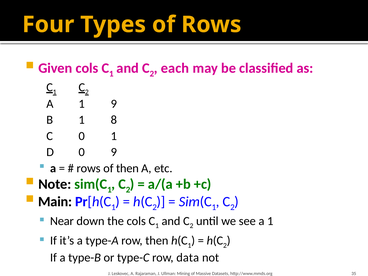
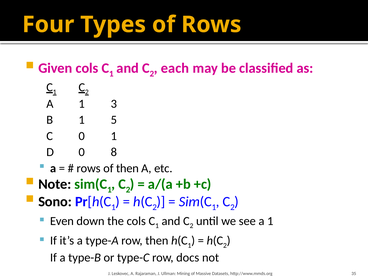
1 9: 9 -> 3 (114, 104)
8: 8 -> 5 (114, 120)
0 9: 9 -> 8 (114, 152)
Main: Main -> Sono (55, 202)
Near: Near -> Even (62, 221)
data: data -> docs (188, 257)
